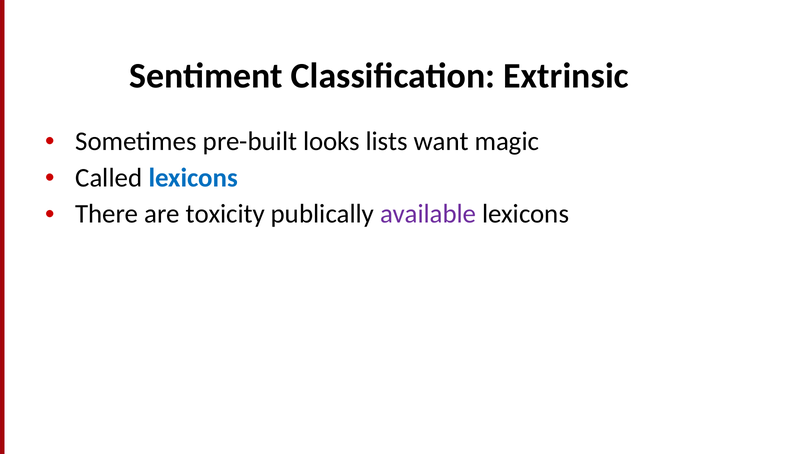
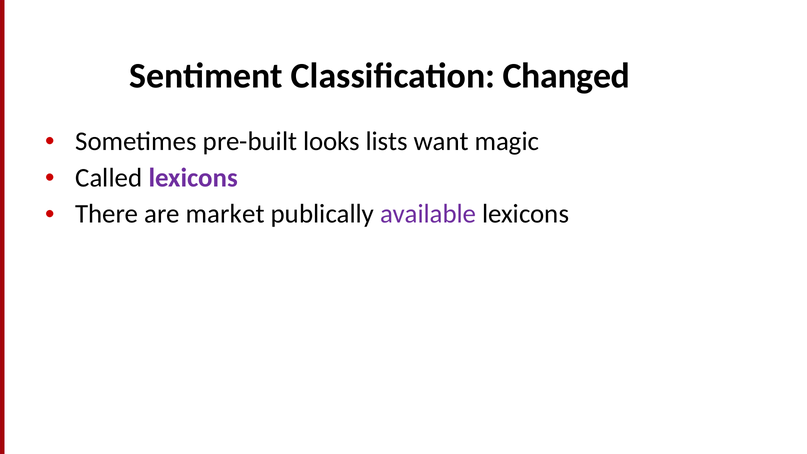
Extrinsic: Extrinsic -> Changed (566, 76)
lexicons colour: blue -> purple (193, 178)
toxicity: toxicity -> market (225, 214)
